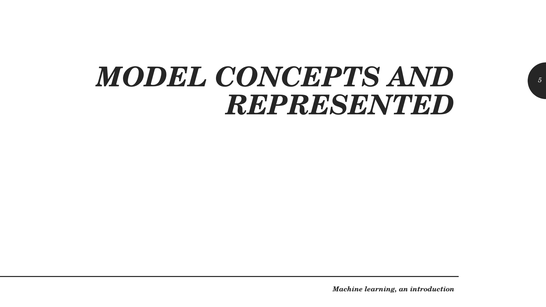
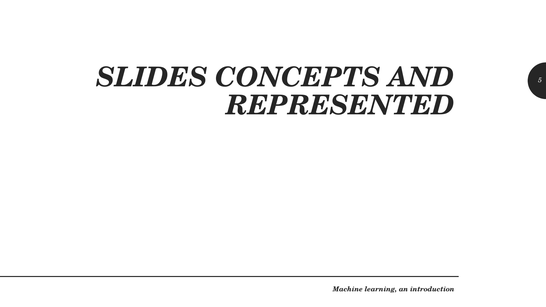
MODEL: MODEL -> SLIDES (152, 78)
